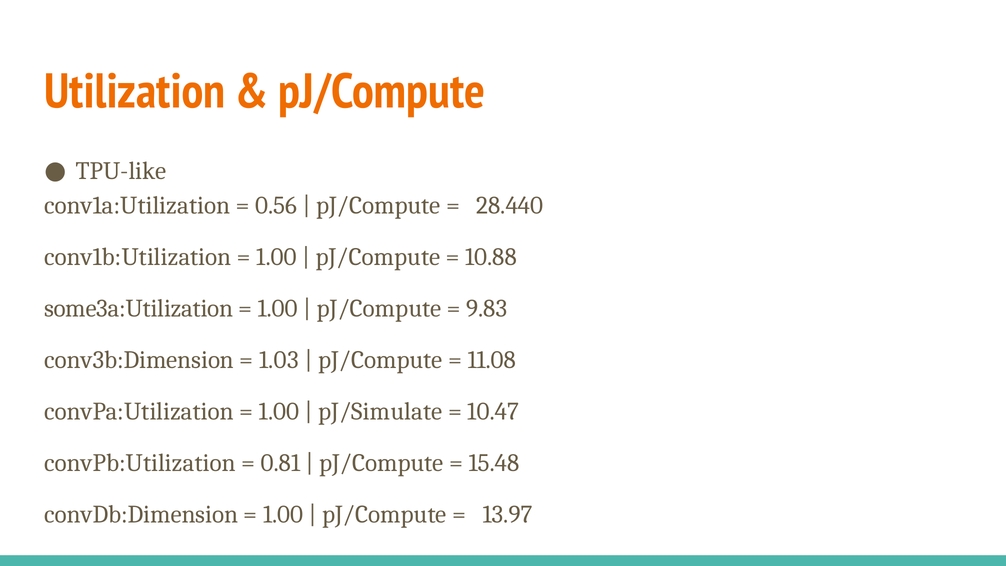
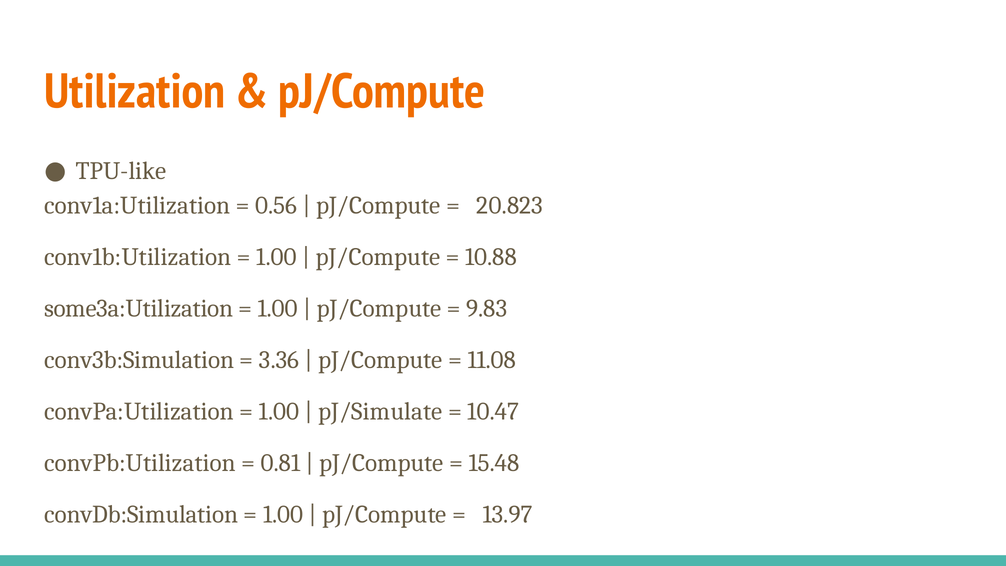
28.440: 28.440 -> 20.823 (510, 205)
conv3b:Dimension: conv3b:Dimension -> conv3b:Simulation (139, 360)
1.03: 1.03 -> 3.36 (279, 360)
convDb:Dimension: convDb:Dimension -> convDb:Simulation (141, 514)
